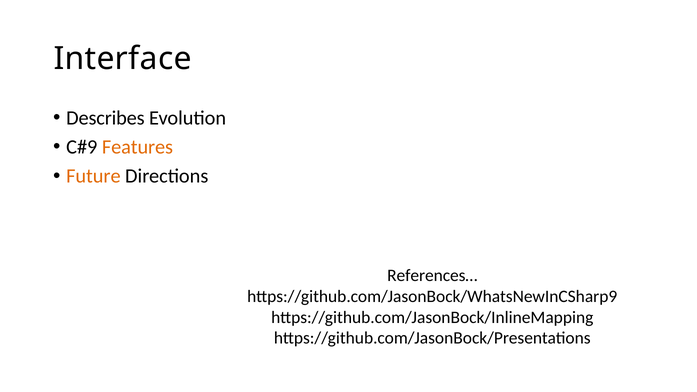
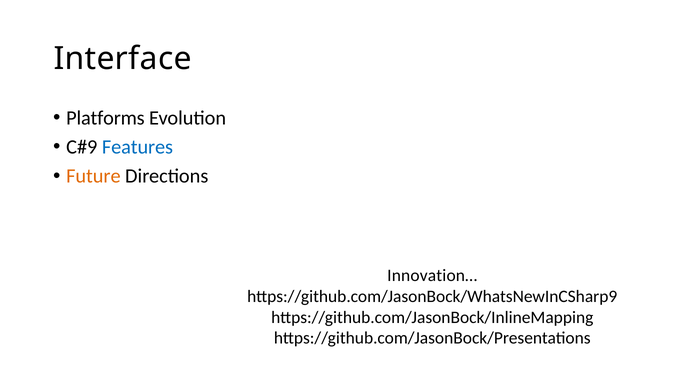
Describes: Describes -> Platforms (105, 118)
Features colour: orange -> blue (138, 147)
References…: References… -> Innovation… (432, 275)
